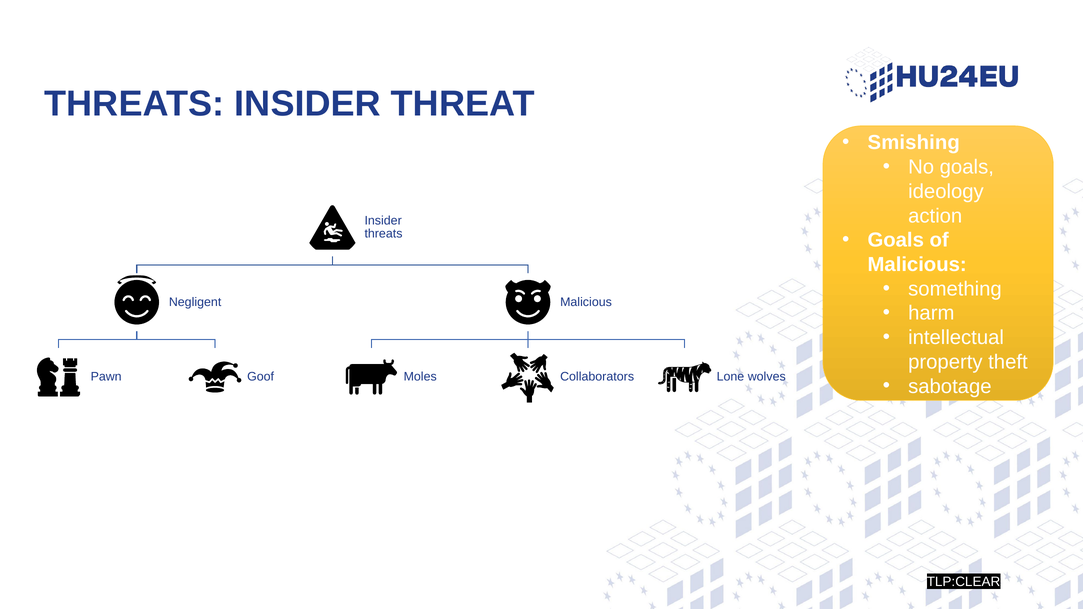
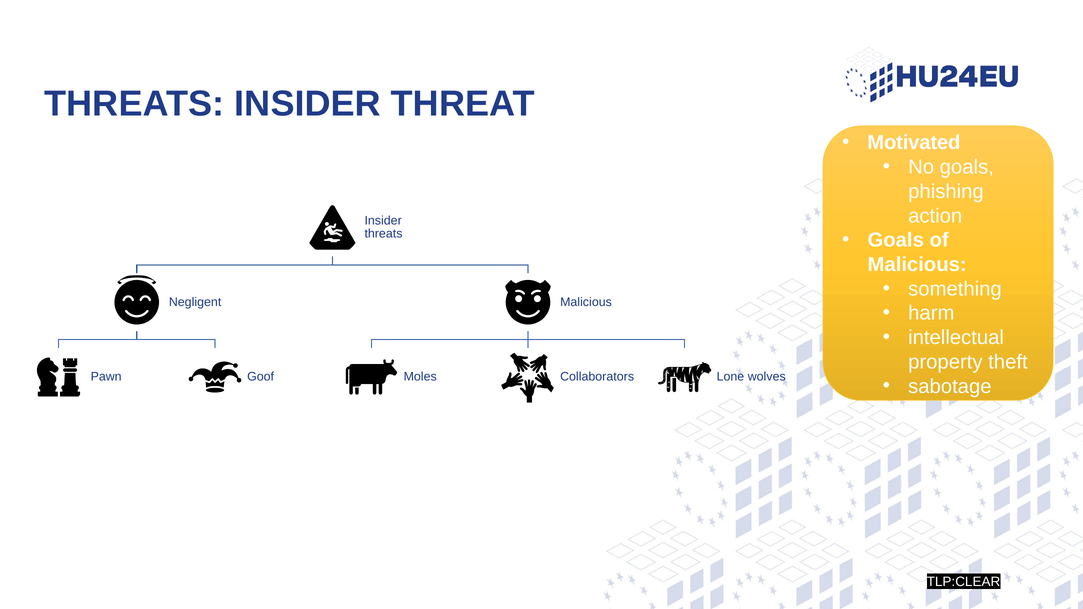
Smishing: Smishing -> Motivated (914, 143)
ideology: ideology -> phishing (946, 192)
